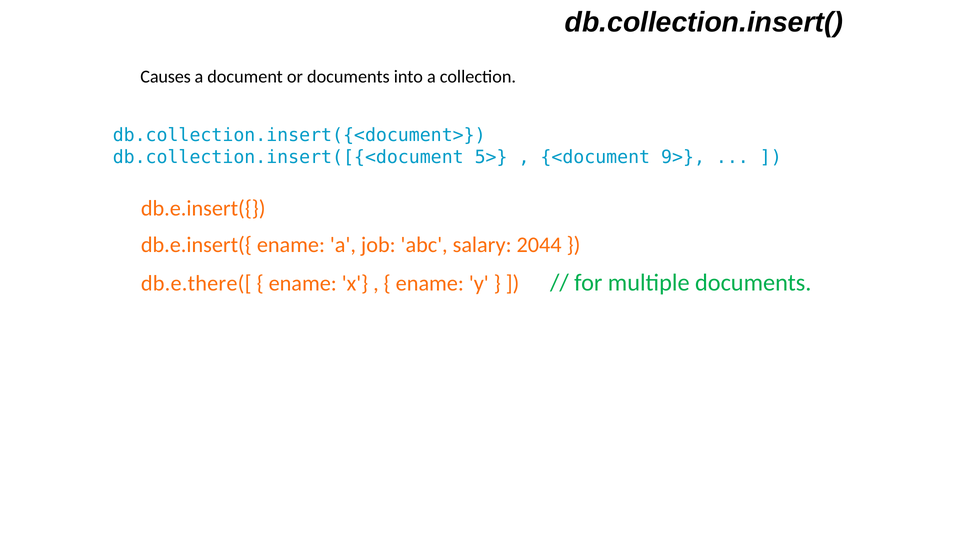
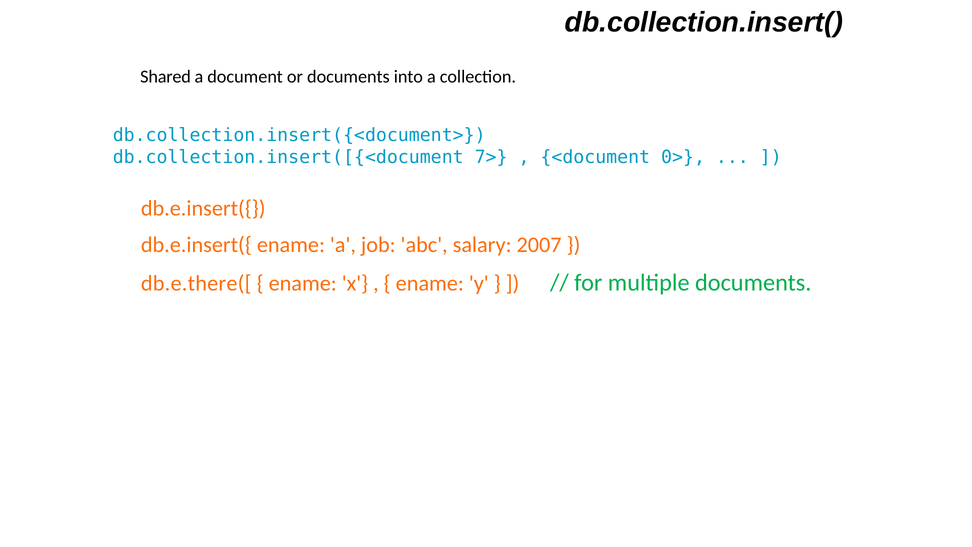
Causes: Causes -> Shared (166, 77)
5>: 5> -> 7> (491, 157)
9>: 9> -> 0> (683, 157)
2044: 2044 -> 2007 (539, 245)
